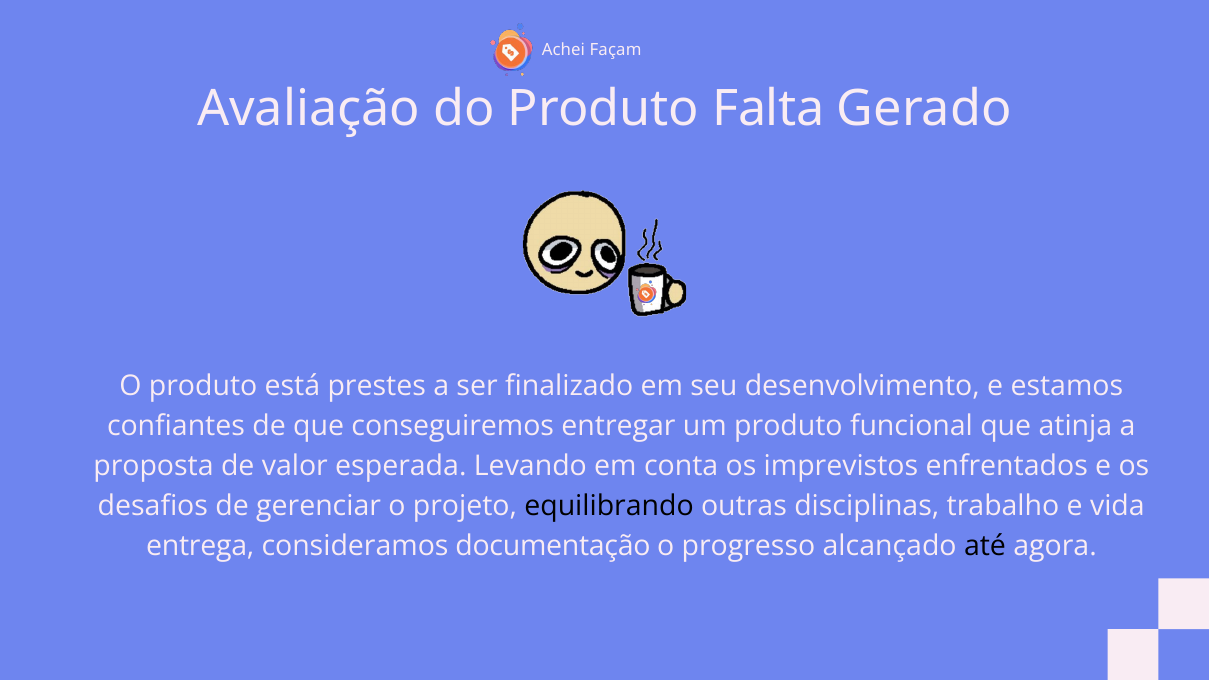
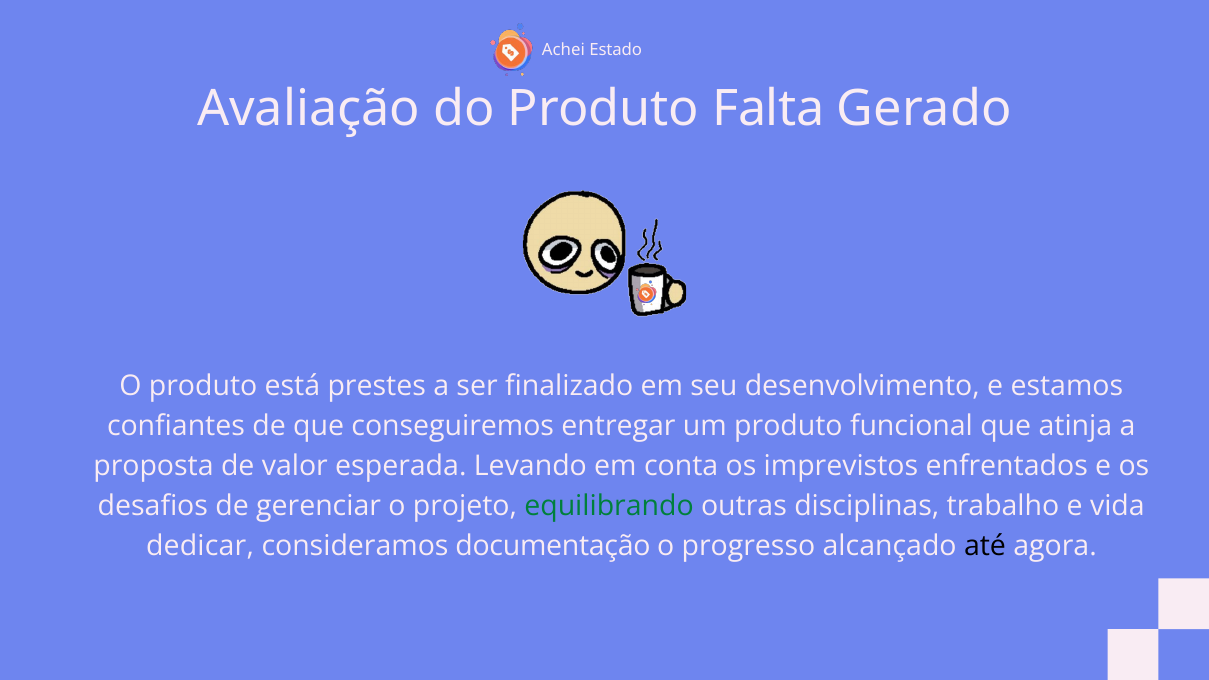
Façam: Façam -> Estado (616, 50)
equilibrando colour: black -> green (609, 506)
entrega: entrega -> dedicar (200, 546)
